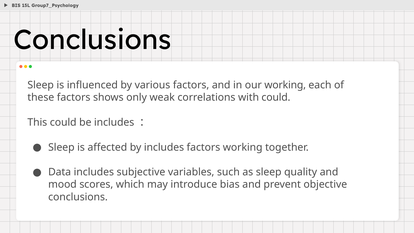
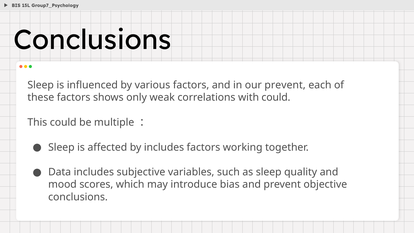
our working: working -> prevent (285, 85)
be includes: includes -> multiple (114, 122)
